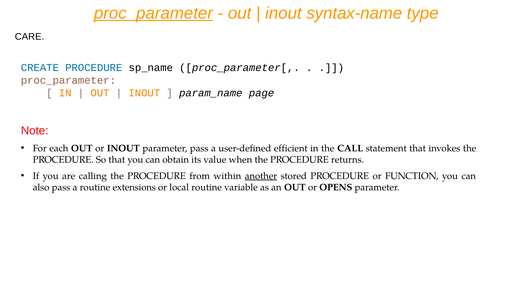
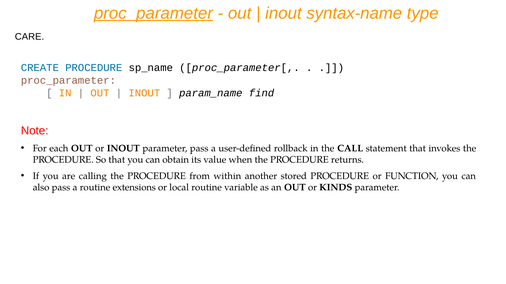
page: page -> find (262, 93)
efficient: efficient -> rollback (291, 149)
another underline: present -> none (261, 176)
OPENS: OPENS -> KINDS (336, 188)
